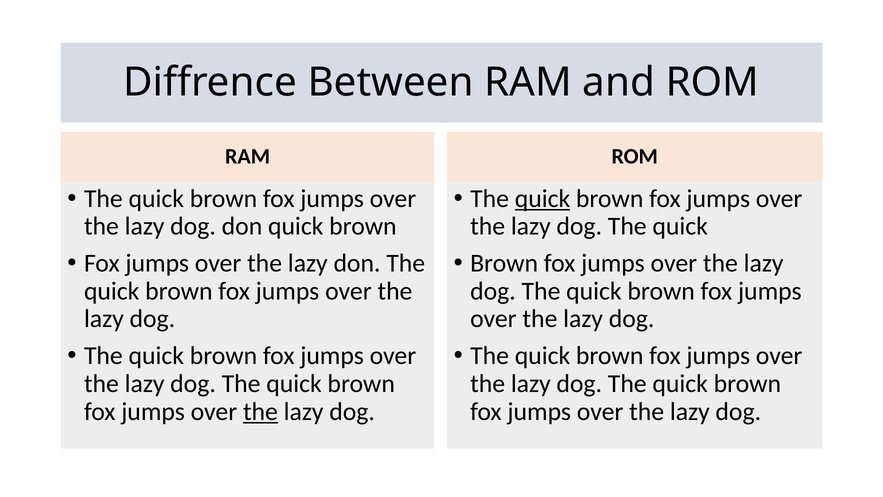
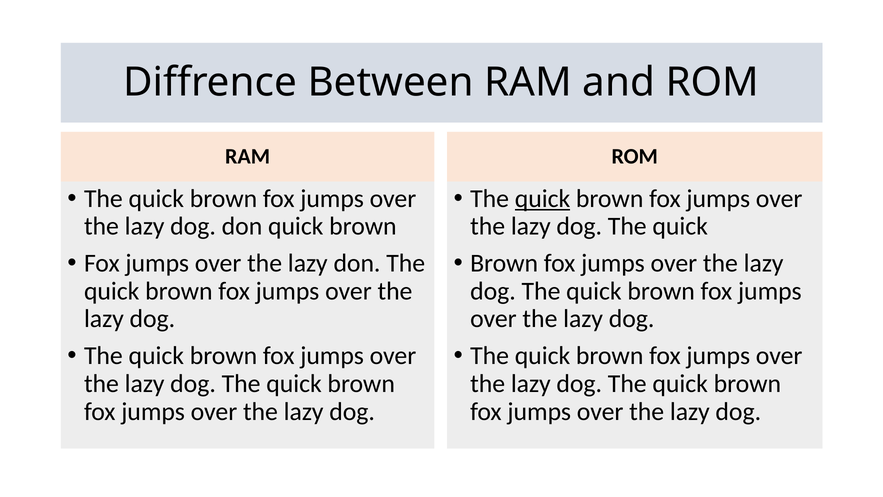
the underline: present -> none (260, 411)
